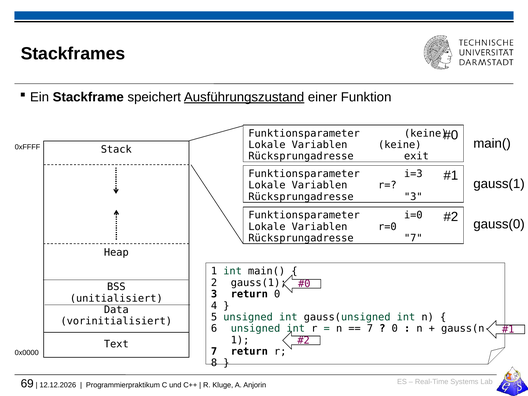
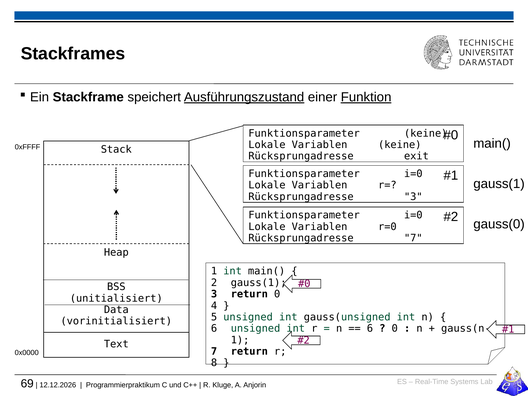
Funktion underline: none -> present (366, 97)
i=3: i=3 -> i=0 (413, 174)
7: 7 -> 6 (370, 329)
